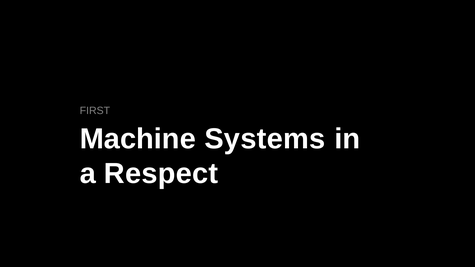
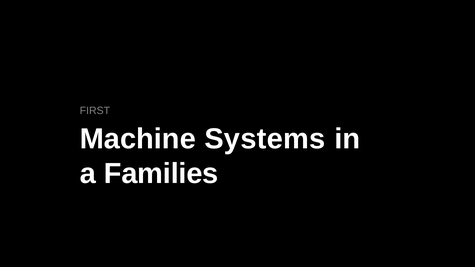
Respect: Respect -> Families (161, 174)
